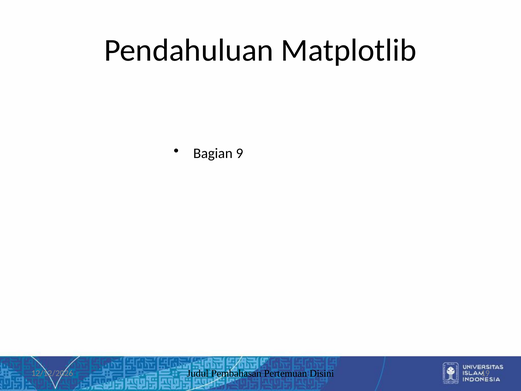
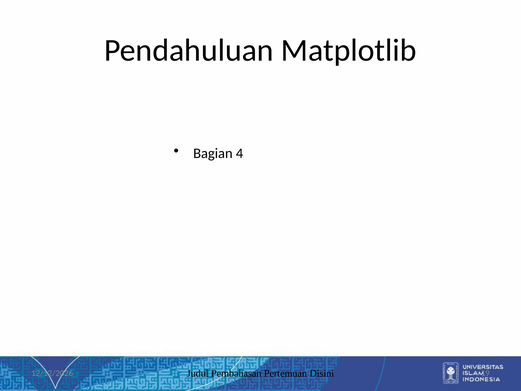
9: 9 -> 4 (240, 153)
